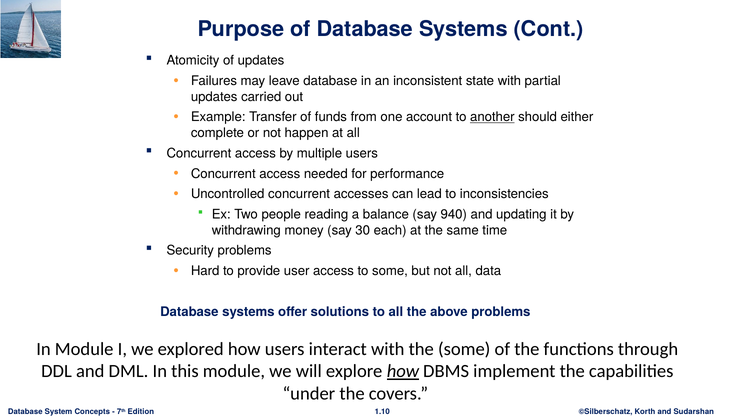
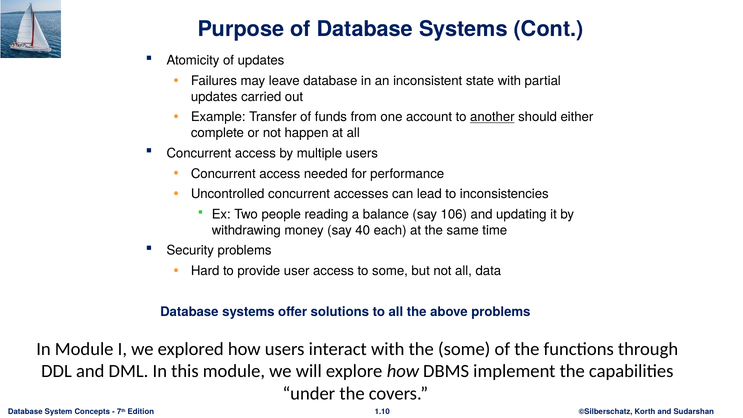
940: 940 -> 106 (454, 214)
30: 30 -> 40 (363, 230)
how underline: present -> none (403, 371)
